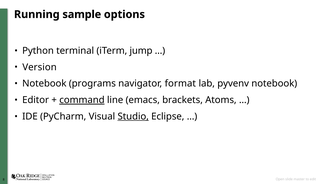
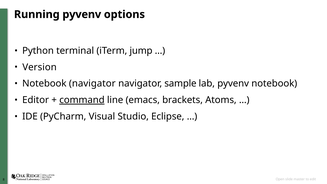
Running sample: sample -> pyvenv (82, 14)
Notebook programs: programs -> navigator (92, 84)
format: format -> sample (180, 84)
Studio underline: present -> none (133, 116)
